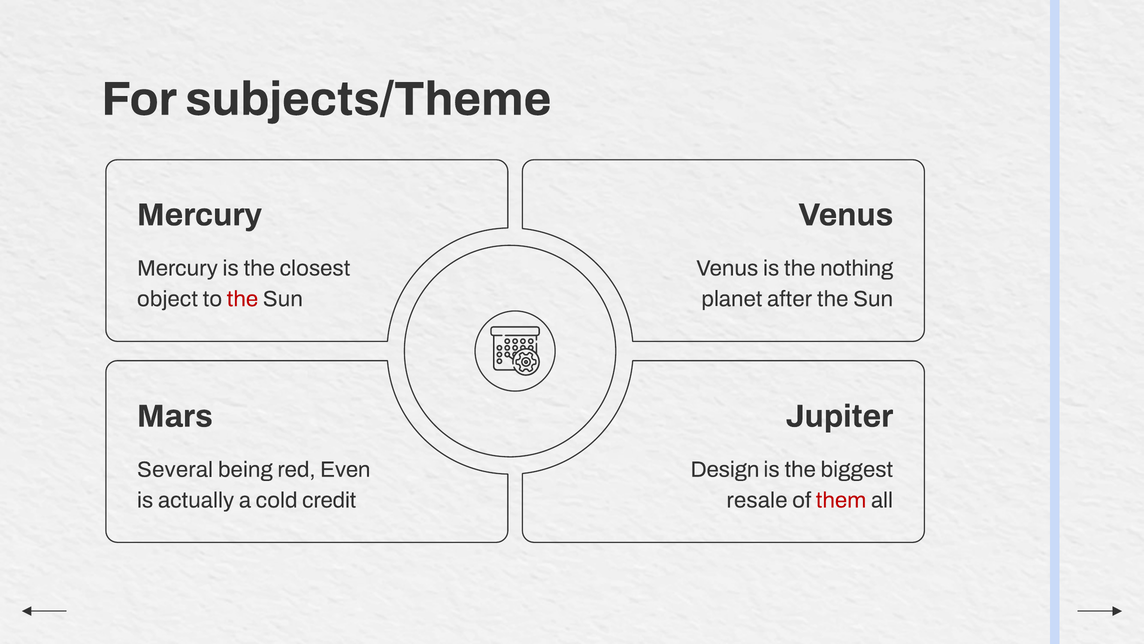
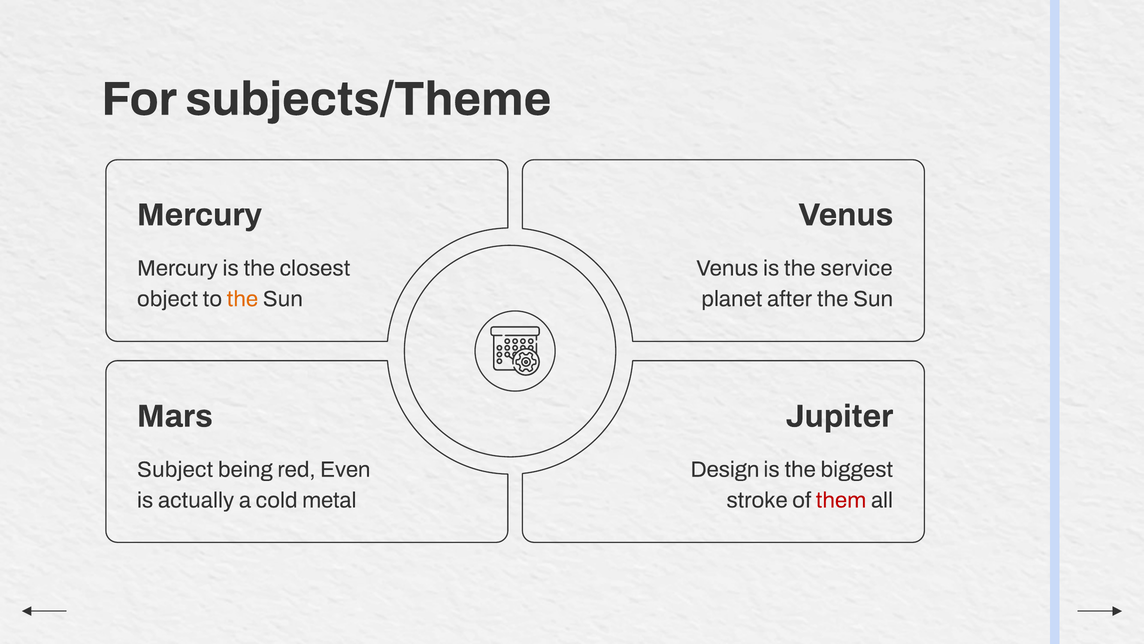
nothing: nothing -> service (856, 268)
the colour: red -> orange (242, 299)
Several: Several -> Subject (175, 469)
credit: credit -> metal (329, 500)
resale: resale -> stroke (757, 500)
